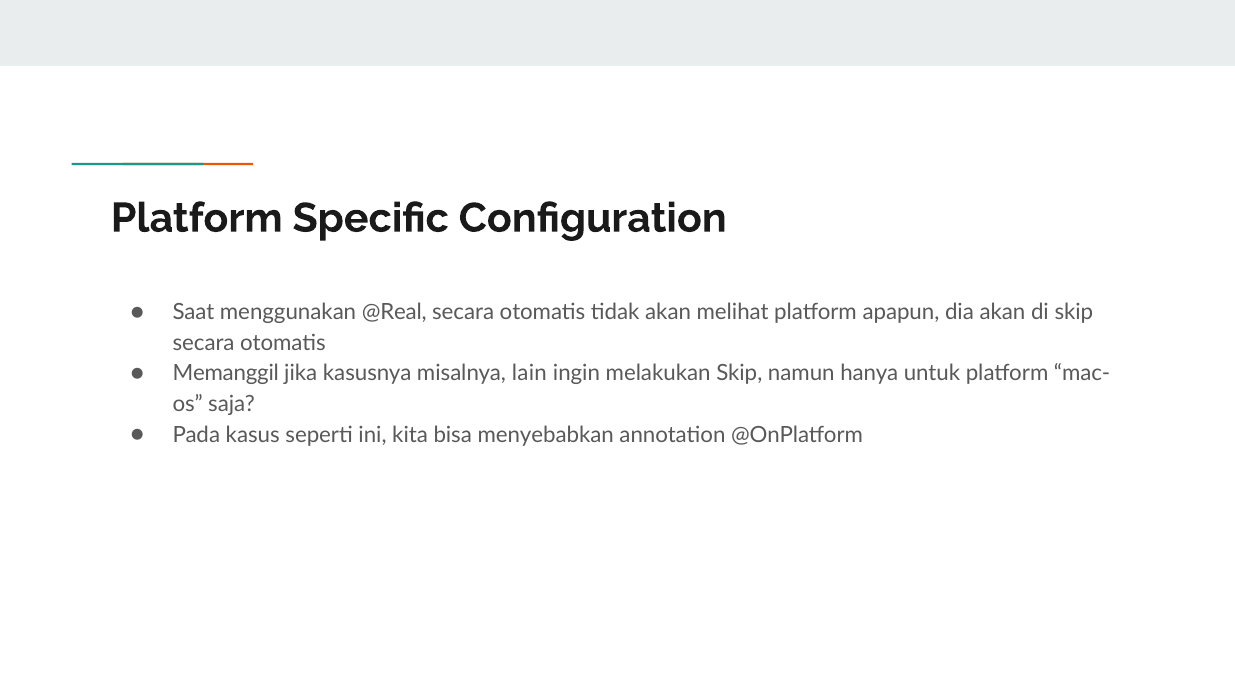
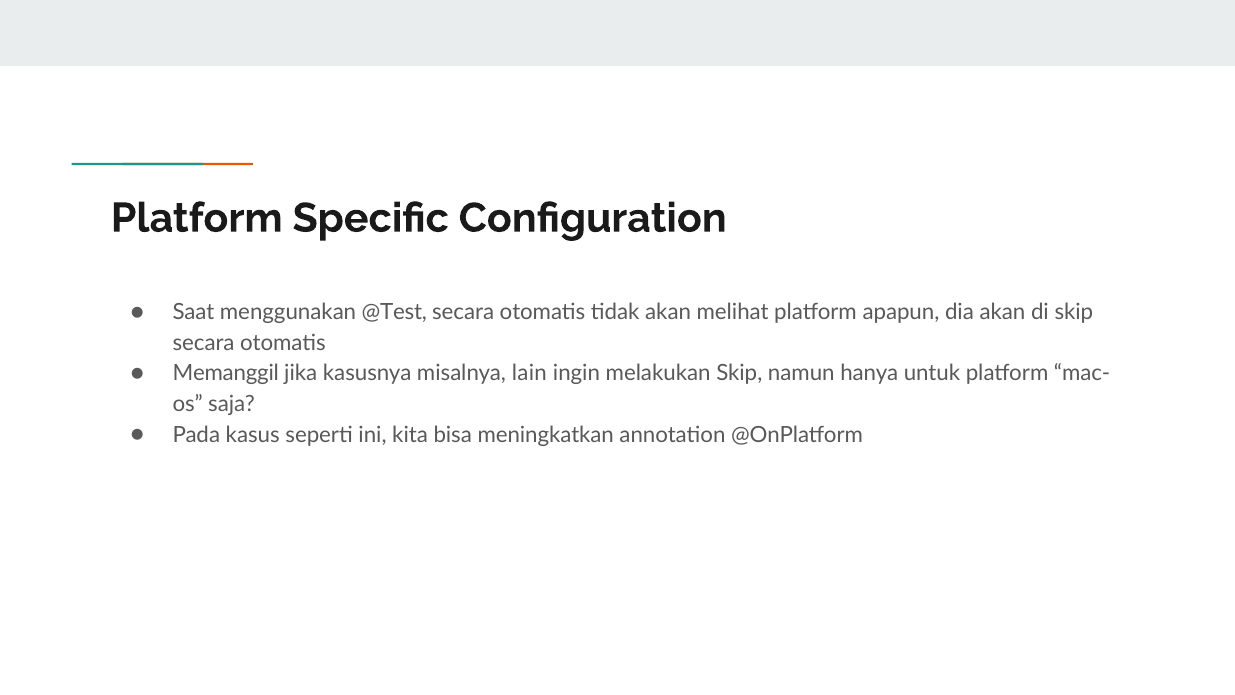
@Real: @Real -> @Test (394, 312)
menyebabkan: menyebabkan -> meningkatkan (546, 435)
